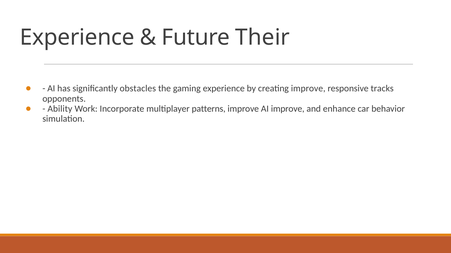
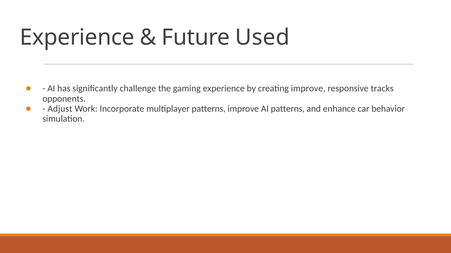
Their: Their -> Used (263, 37)
obstacles: obstacles -> challenge (138, 89)
Ability: Ability -> Adjust (60, 109)
AI improve: improve -> patterns (288, 109)
